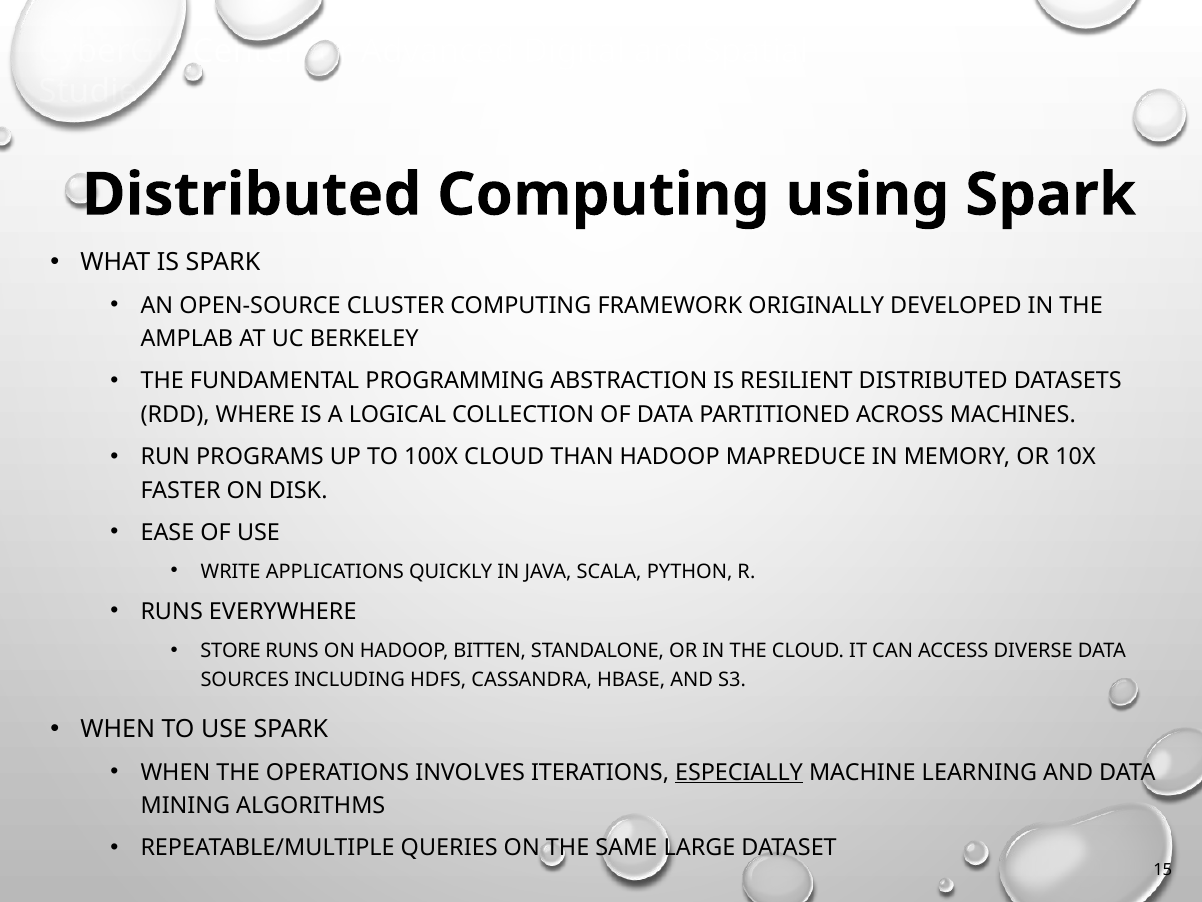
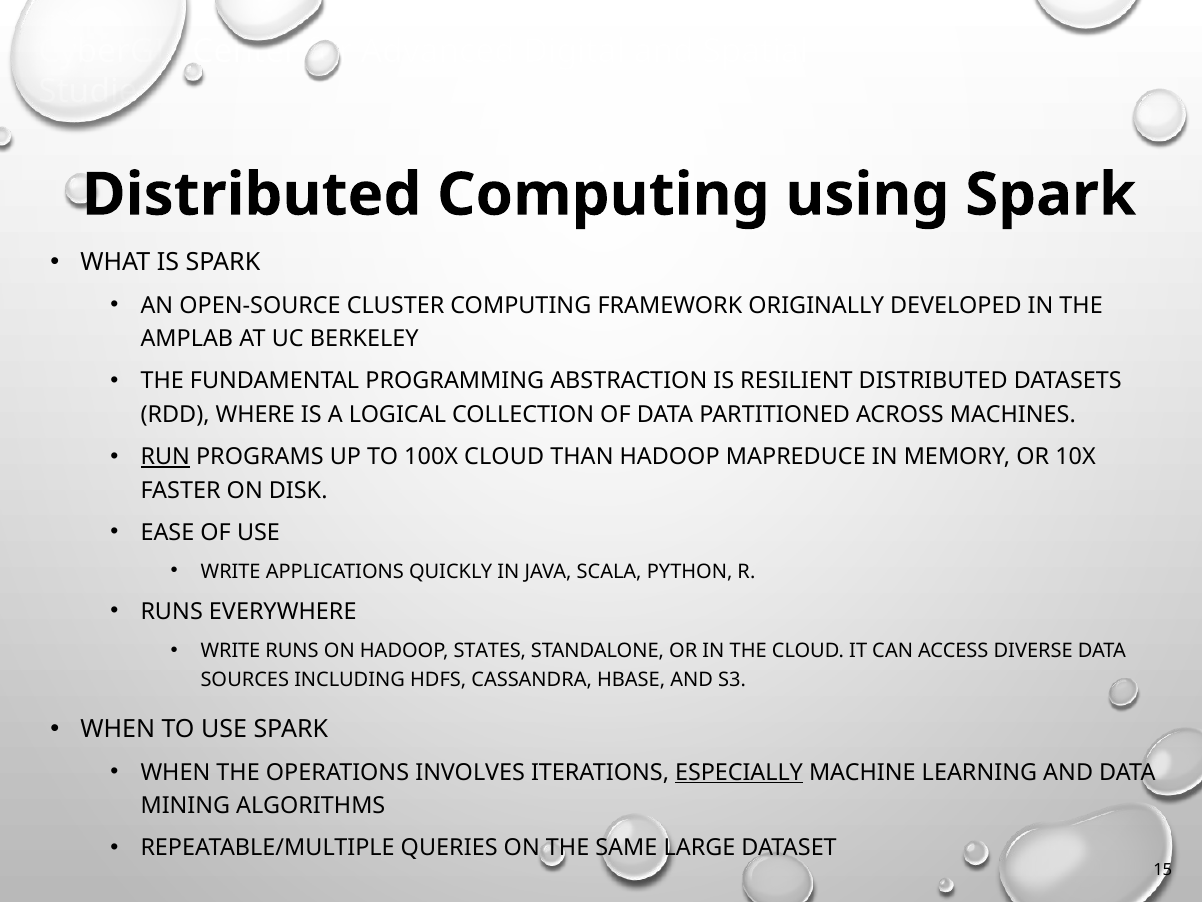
RUN underline: none -> present (165, 457)
STORE: STORE -> WRITE (231, 650)
BITTEN: BITTEN -> STATES (490, 650)
